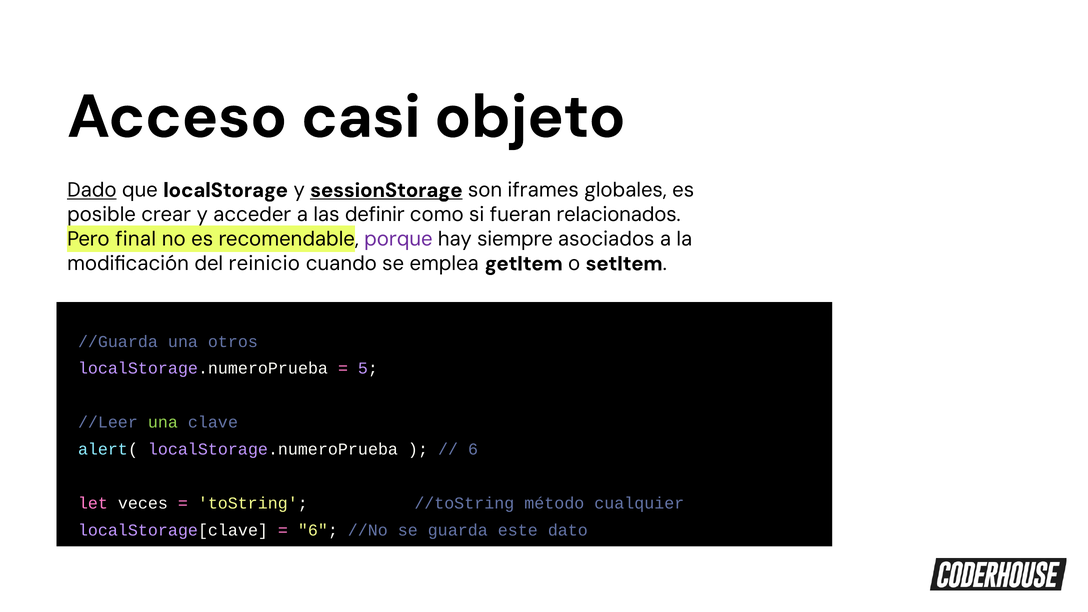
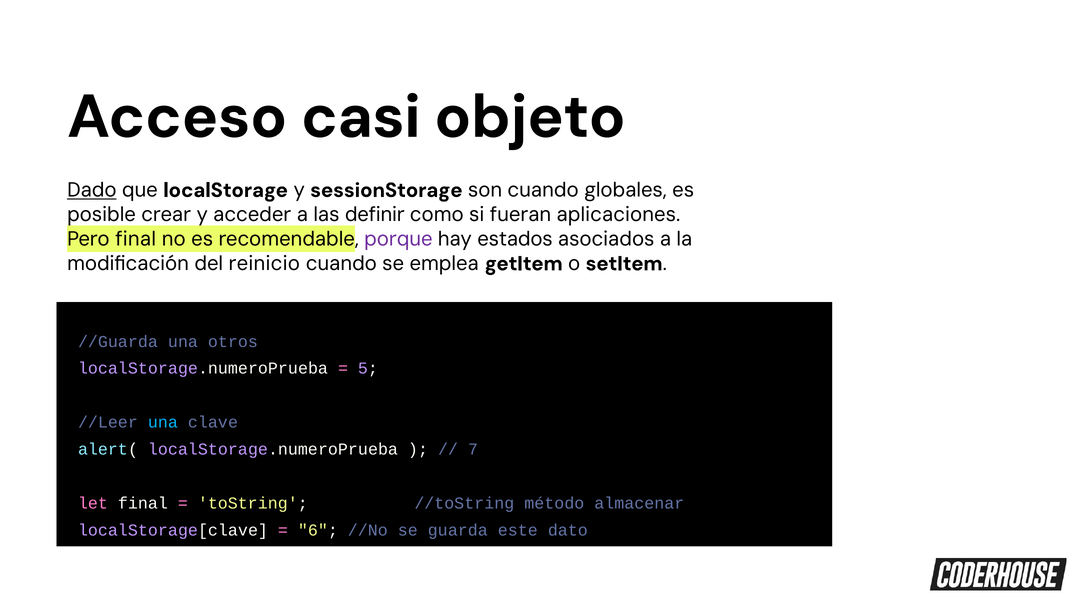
sessionStorage underline: present -> none (386, 190)
son iframes: iframes -> cuando (543, 190)
relacionados: relacionados -> aplicaciones (618, 215)
siempre: siempre -> estados (515, 239)
una colour: light green -> light blue (163, 422)
6: 6 -> 7 (473, 449)
let veces: veces -> final (143, 503)
cualquier: cualquier -> almacenar (639, 503)
